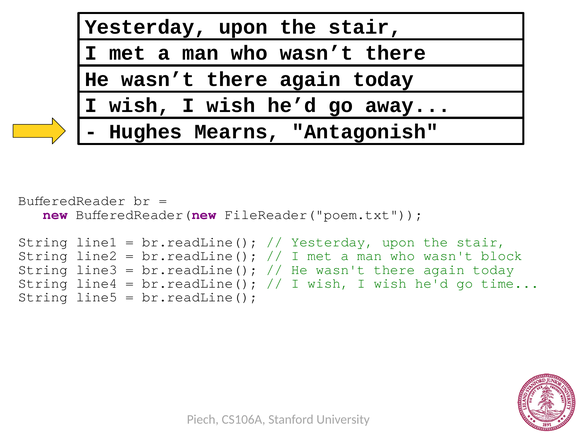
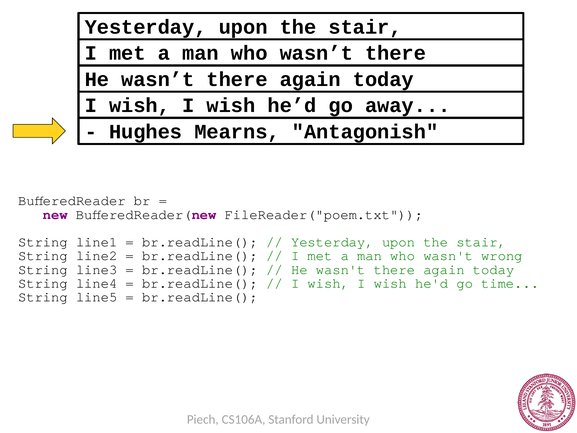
block: block -> wrong (502, 256)
